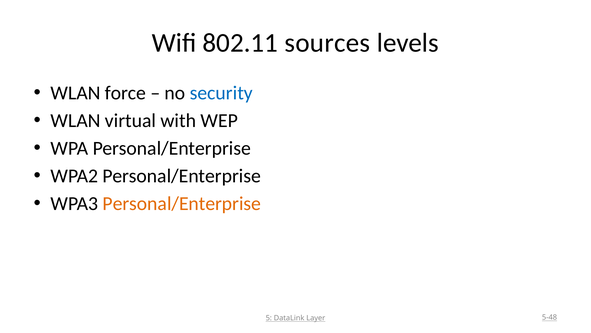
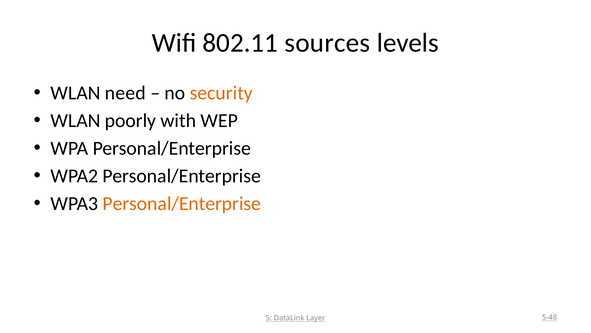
force: force -> need (125, 93)
security colour: blue -> orange (221, 93)
virtual: virtual -> poorly (131, 121)
